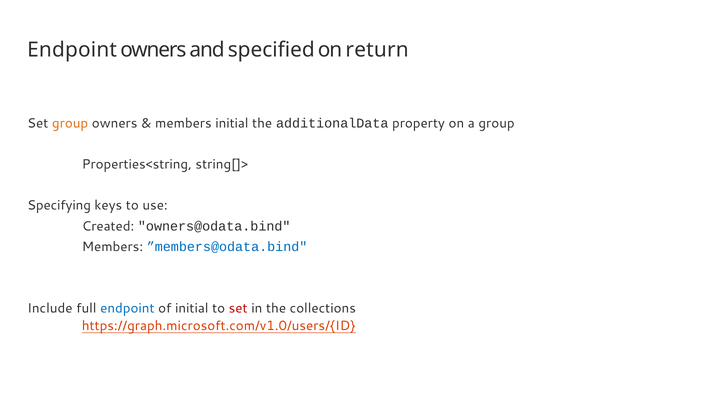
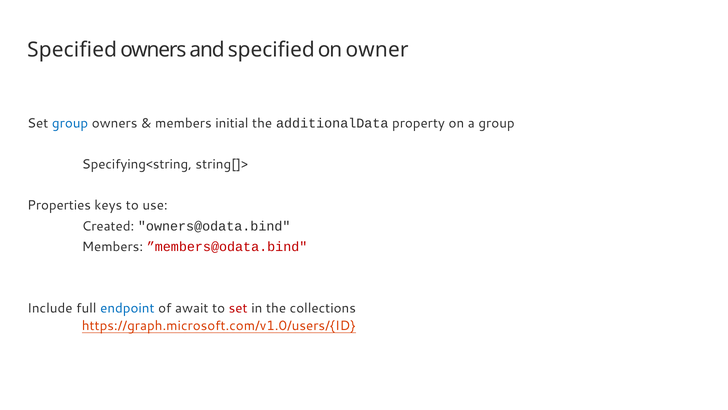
Endpoint: Endpoint -> Specified (72, 50)
return: return -> owner (377, 50)
group colour: orange -> blue (70, 123)
Properties<string: Properties<string -> Specifying<string (137, 164)
Specifying: Specifying -> Properties (59, 205)
”members@odata.bind colour: blue -> red (227, 246)
of initial: initial -> await (192, 308)
